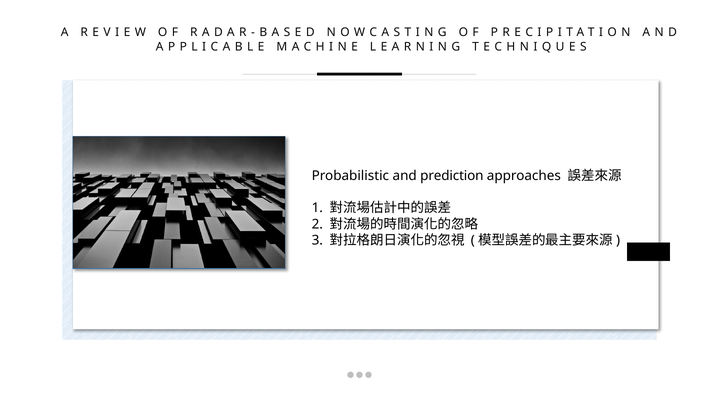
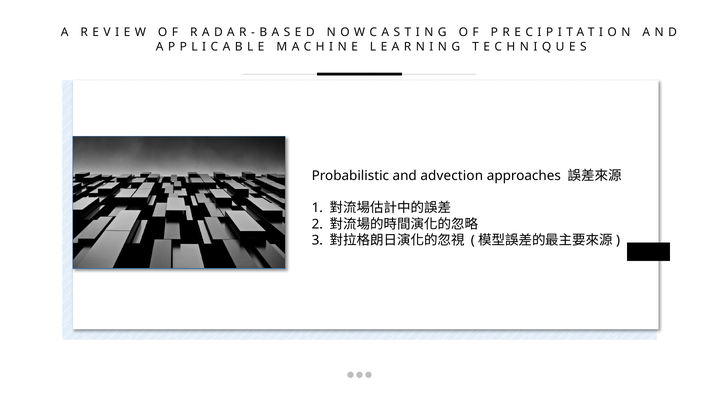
prediction: prediction -> advection (452, 176)
